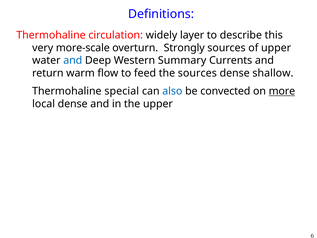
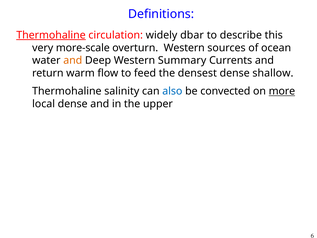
Thermohaline underline: none -> present (51, 35)
layer: layer -> dbar (192, 35)
overturn Strongly: Strongly -> Western (184, 48)
of upper: upper -> ocean (276, 48)
and colour: blue -> orange (73, 60)
the sources: sources -> densest (197, 73)
special: special -> salinity (122, 91)
